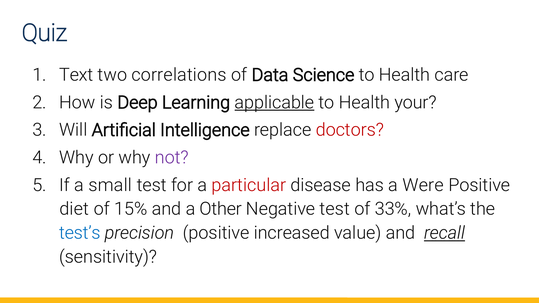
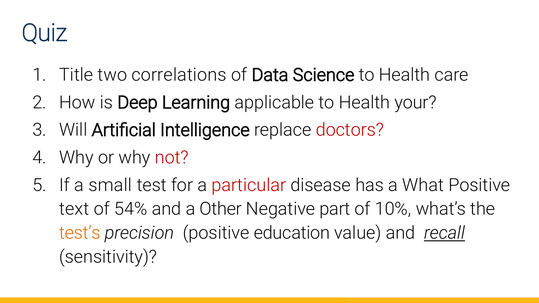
Text: Text -> Title (76, 75)
applicable underline: present -> none (274, 103)
not colour: purple -> red (172, 158)
Were: Were -> What (423, 185)
diet: diet -> text (74, 209)
15%: 15% -> 54% (131, 209)
Negative test: test -> part (335, 209)
33%: 33% -> 10% (393, 209)
test’s colour: blue -> orange (80, 233)
increased: increased -> education (292, 233)
